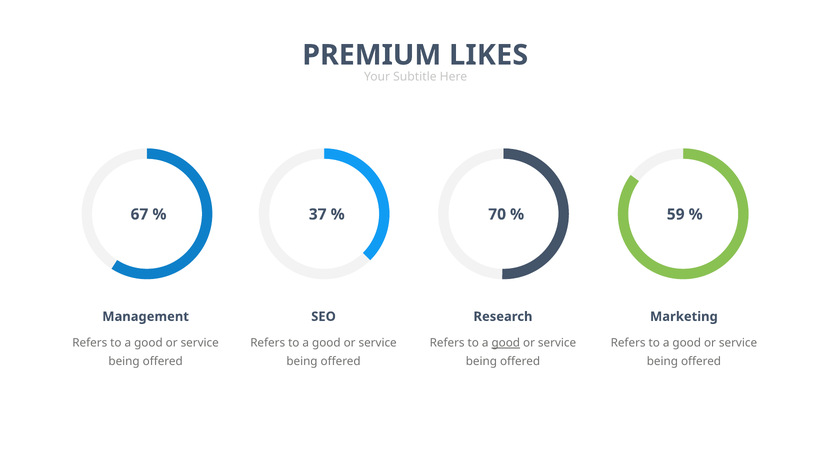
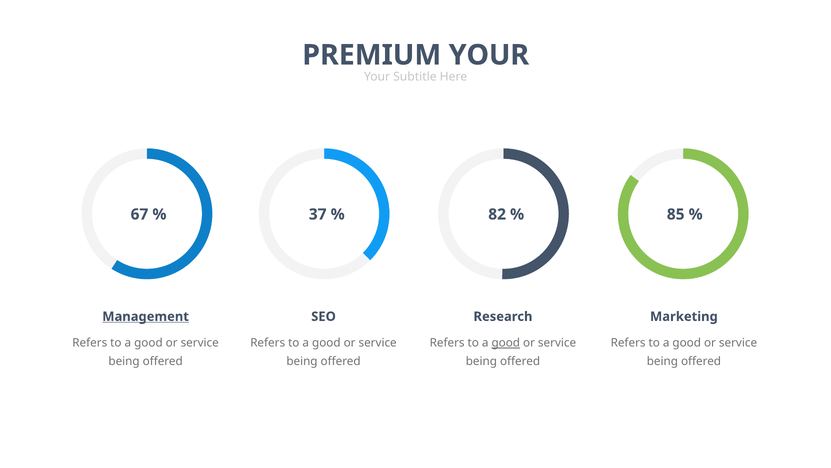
LIKES: LIKES -> YOUR (489, 55)
70: 70 -> 82 (497, 214)
59: 59 -> 85 (676, 214)
Management underline: none -> present (146, 316)
